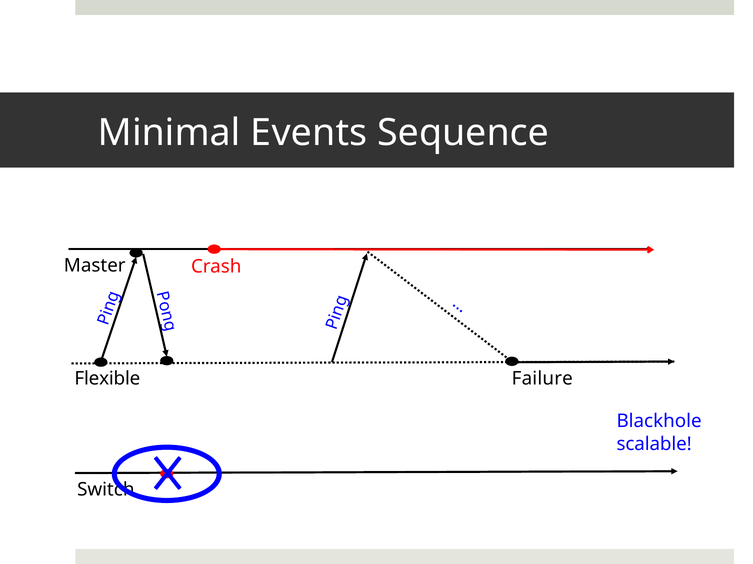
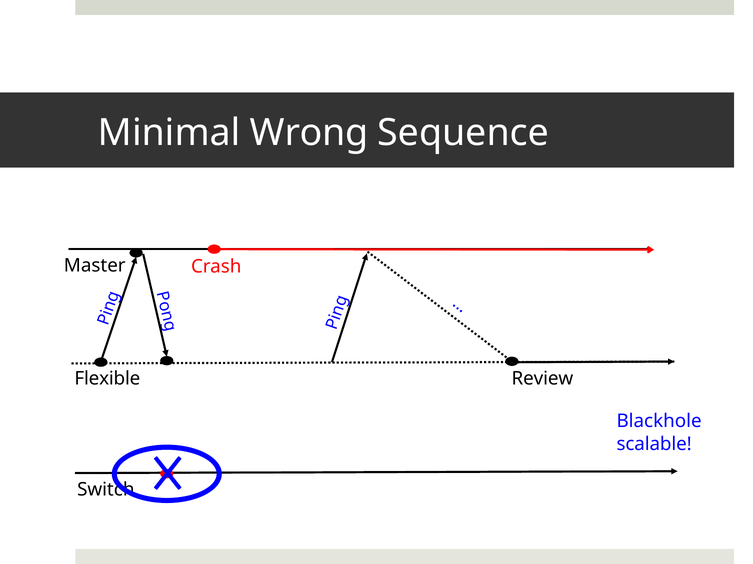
Events: Events -> Wrong (309, 133)
Failure: Failure -> Review (542, 379)
